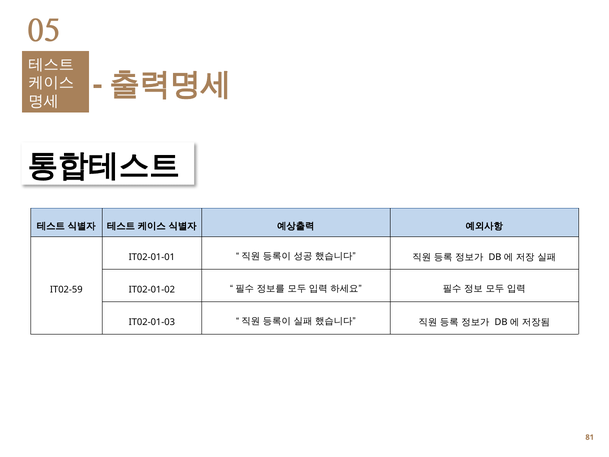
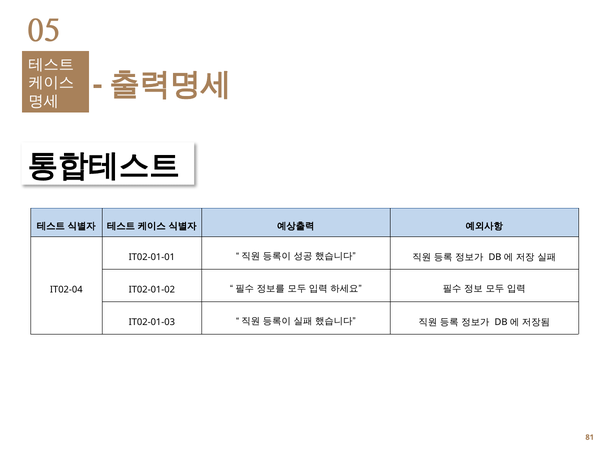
IT02-59: IT02-59 -> IT02-04 (66, 289)
